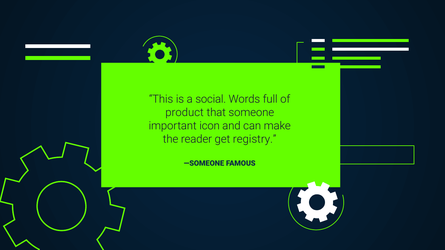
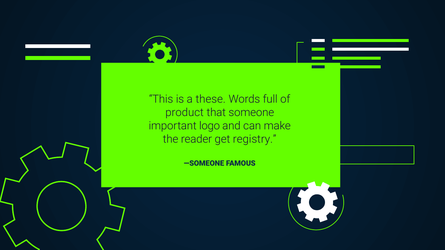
social: social -> these (211, 99)
icon: icon -> logo (210, 126)
